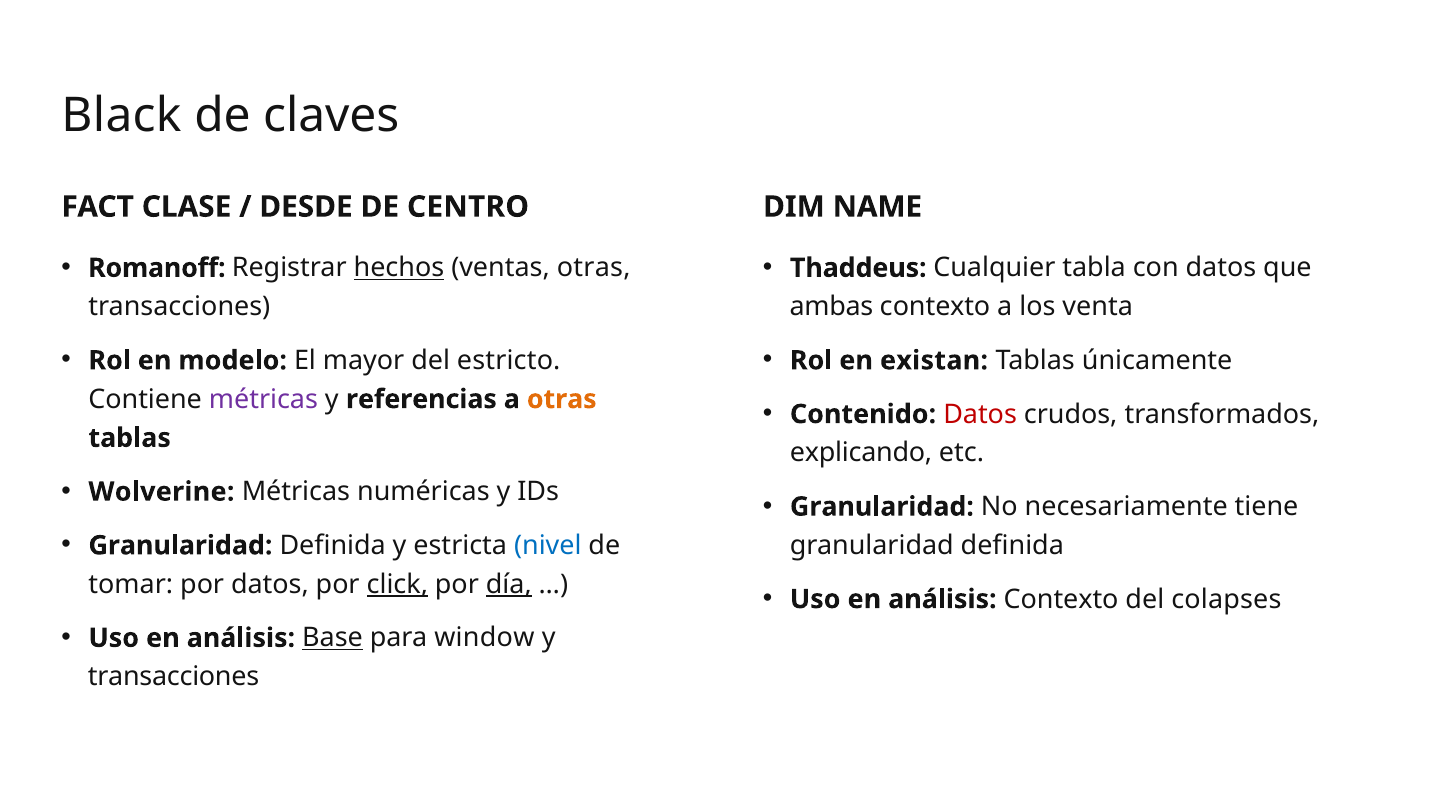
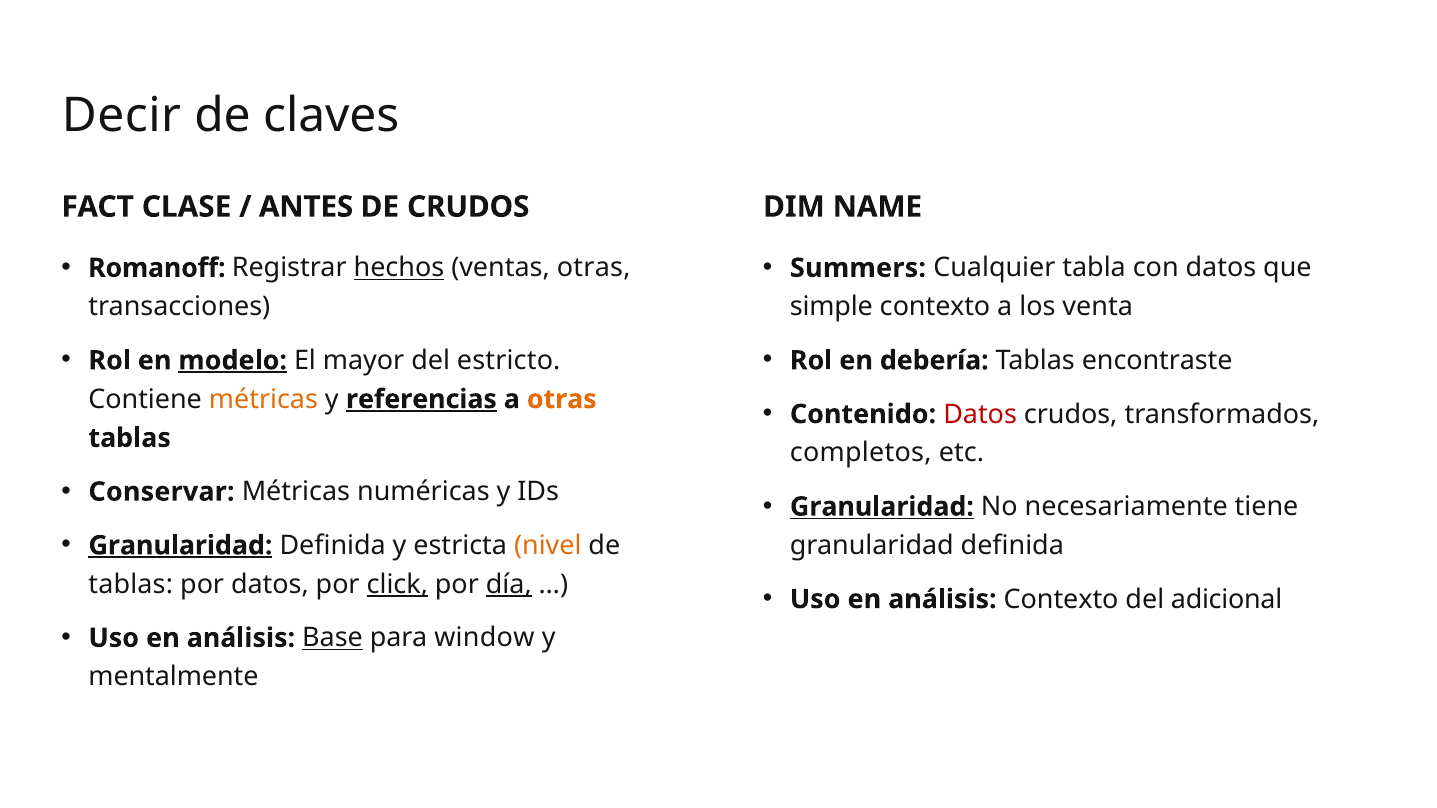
Black: Black -> Decir (121, 116)
DESDE: DESDE -> ANTES (306, 207)
DE CENTRO: CENTRO -> CRUDOS (468, 207)
Thaddeus: Thaddeus -> Summers (858, 268)
ambas: ambas -> simple (831, 307)
modelo underline: none -> present (233, 361)
existan: existan -> debería (934, 361)
únicamente: únicamente -> encontraste (1157, 361)
métricas colour: purple -> orange (263, 399)
referencias underline: none -> present (421, 399)
explicando: explicando -> completos (861, 453)
Wolverine: Wolverine -> Conservar (161, 492)
Granularidad underline: none -> present (882, 507)
Granularidad underline: none -> present (180, 546)
nivel colour: blue -> orange (548, 546)
tomar: tomar -> tablas (131, 585)
colapses: colapses -> adicional (1227, 599)
transacciones: transacciones -> mentalmente (173, 677)
